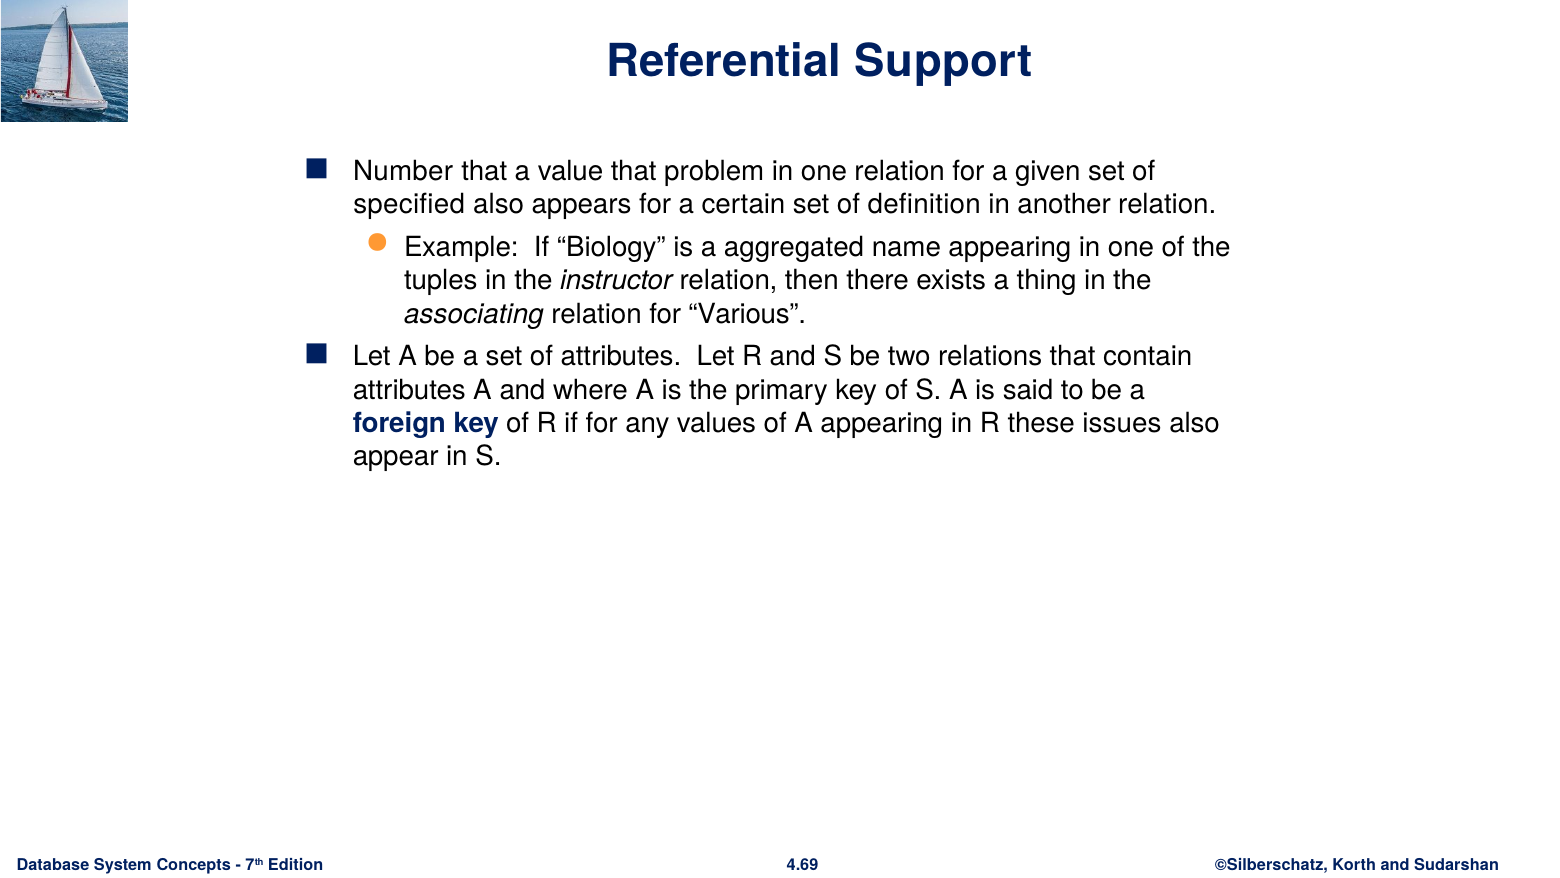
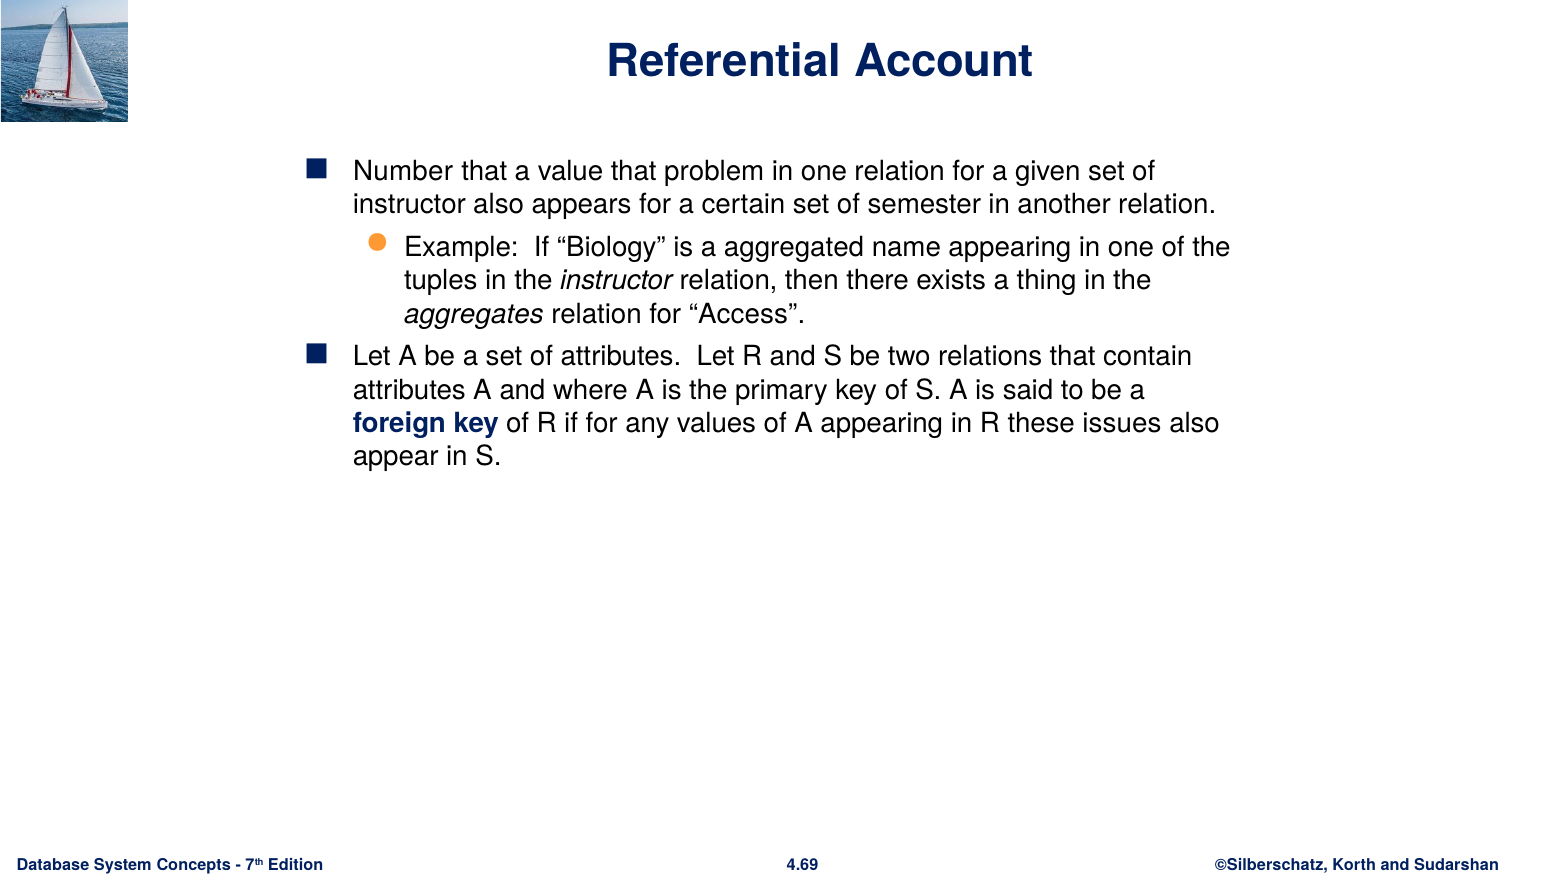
Support: Support -> Account (944, 61)
specified: specified -> instructor (409, 205)
definition: definition -> semester (924, 205)
associating: associating -> aggregates (474, 314)
Various: Various -> Access (747, 314)
